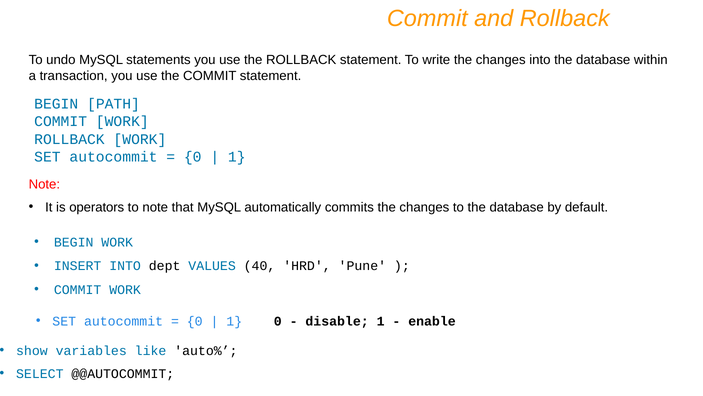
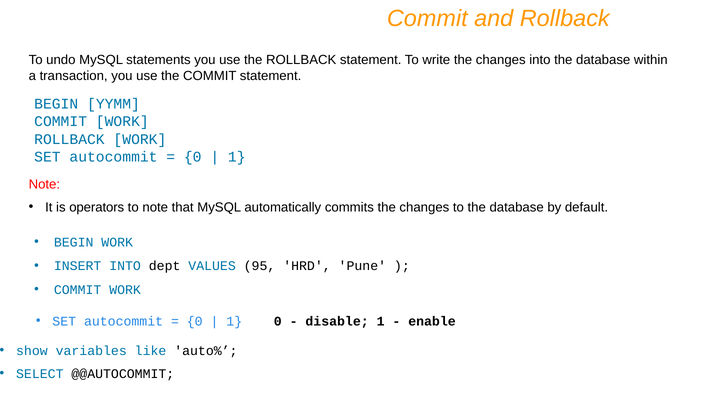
PATH: PATH -> YYMM (113, 104)
40: 40 -> 95 (260, 266)
